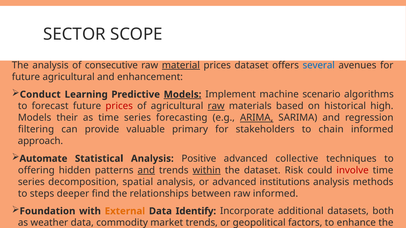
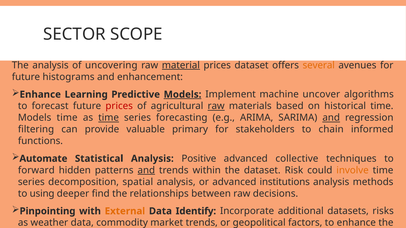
consecutive: consecutive -> uncovering (111, 65)
several colour: blue -> orange (319, 65)
future agricultural: agricultural -> histograms (69, 77)
Conduct: Conduct -> Enhance (40, 95)
scenario: scenario -> uncover (321, 95)
historical high: high -> time (382, 106)
Models their: their -> time (67, 118)
time underline: none -> present (109, 118)
ARIMA underline: present -> none (257, 118)
and underline: none -> present (331, 118)
approach: approach -> functions (40, 141)
offering: offering -> forward (36, 171)
within underline: present -> none (207, 171)
involve colour: red -> orange (353, 171)
steps: steps -> using (42, 194)
raw informed: informed -> decisions (276, 194)
Foundation: Foundation -> Pinpointing (48, 211)
both: both -> risks (383, 211)
